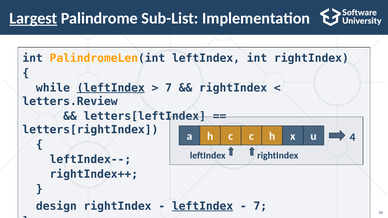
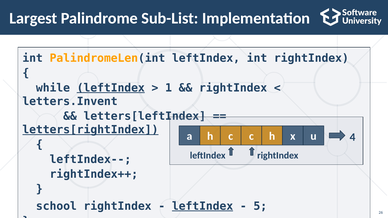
Largest underline: present -> none (33, 18)
7: 7 -> 1 (169, 88)
letters.Review: letters.Review -> letters.Invent (70, 101)
letters[rightIndex underline: none -> present (90, 130)
design: design -> school (56, 206)
7: 7 -> 5 (260, 206)
